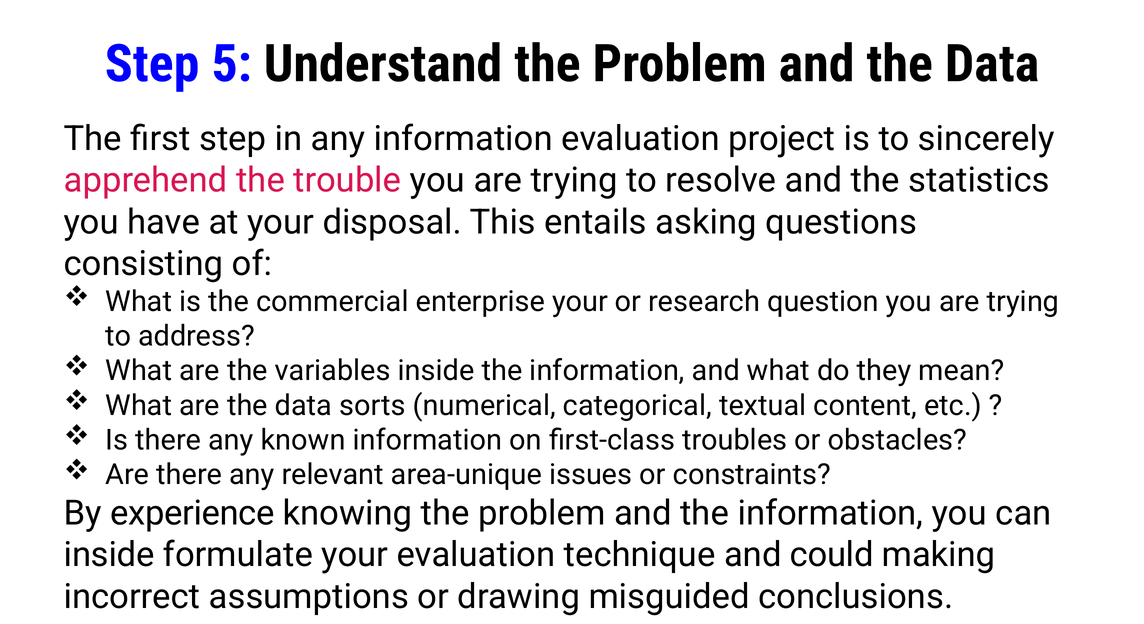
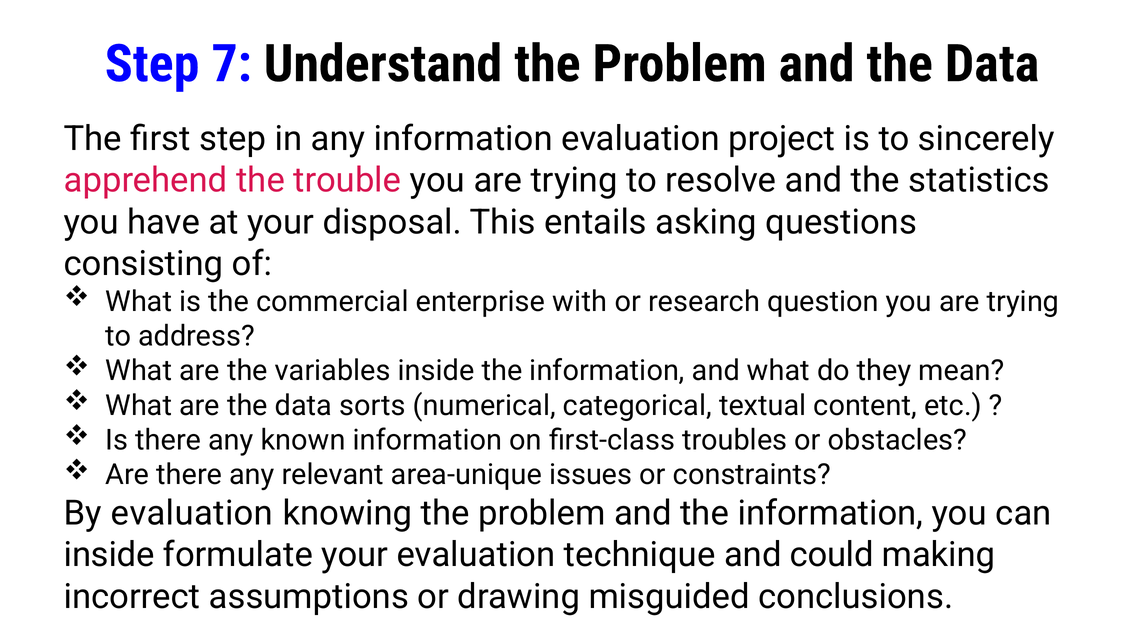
5: 5 -> 7 (232, 64)
enterprise your: your -> with (580, 301)
By experience: experience -> evaluation (192, 513)
